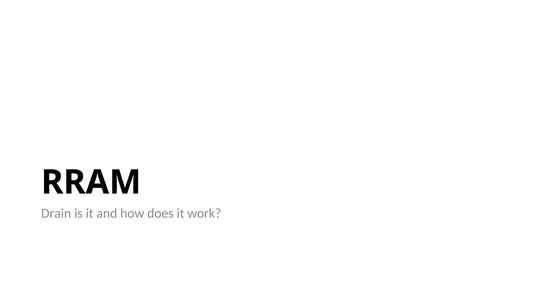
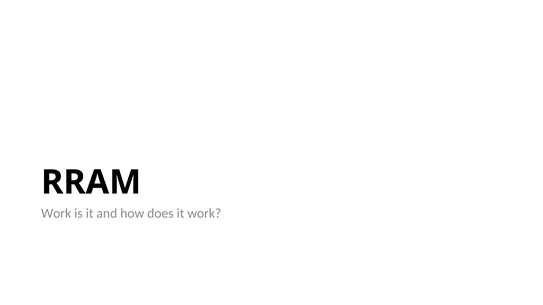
Drain: Drain -> Work (56, 214)
